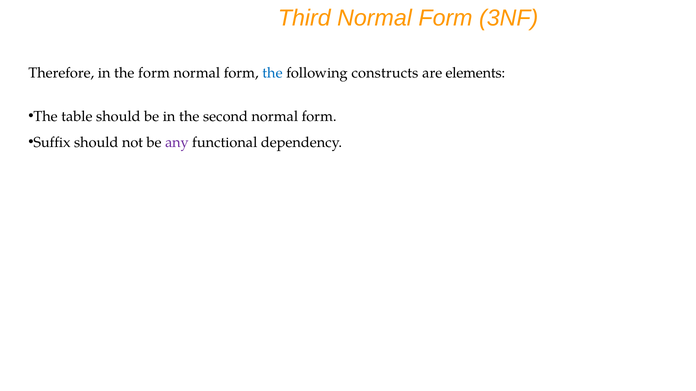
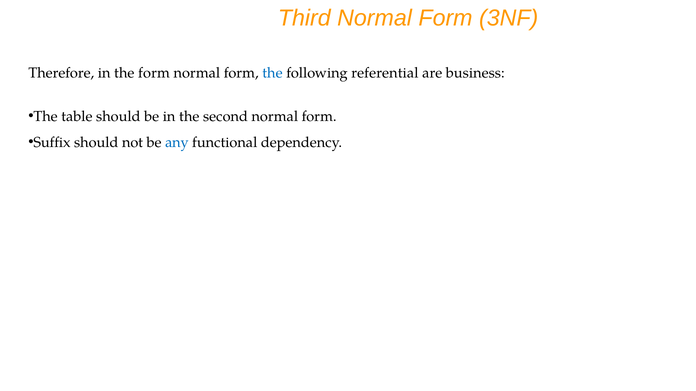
constructs: constructs -> referential (385, 73)
elements: elements -> business (475, 73)
any colour: purple -> blue (177, 143)
